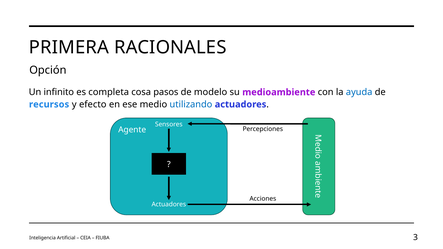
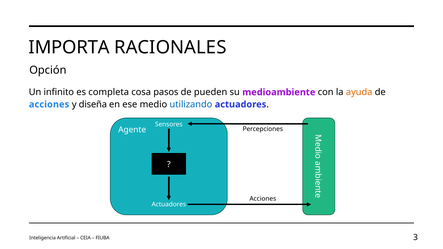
PRIMERA: PRIMERA -> IMPORTA (69, 48)
modelo: modelo -> pueden (211, 92)
ayuda colour: blue -> orange (359, 92)
recursos: recursos -> acciones (49, 104)
efecto: efecto -> diseña (93, 104)
